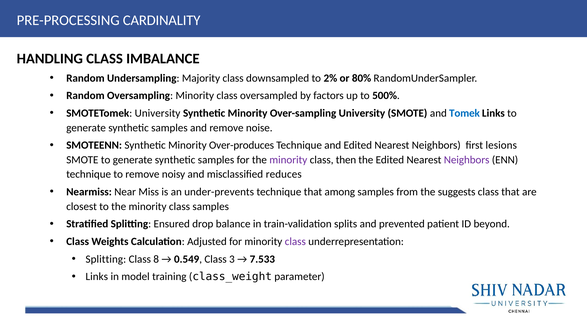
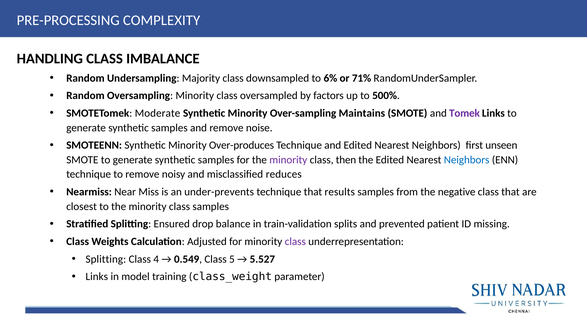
CARDINALITY: CARDINALITY -> COMPLEXITY (162, 20)
2%: 2% -> 6% (330, 78)
80%: 80% -> 71% (362, 78)
SMOTETomek University: University -> Moderate (158, 113)
Over-sampling University: University -> Maintains (362, 113)
Tomek colour: blue -> purple (464, 113)
lesions: lesions -> unseen (501, 145)
Neighbors colour: purple -> blue (467, 160)
among: among -> results (340, 192)
suggests: suggests -> negative (457, 192)
beyond: beyond -> missing (492, 224)
8: 8 -> 4 (156, 259)
3: 3 -> 5 (232, 259)
7.533: 7.533 -> 5.527 (262, 259)
